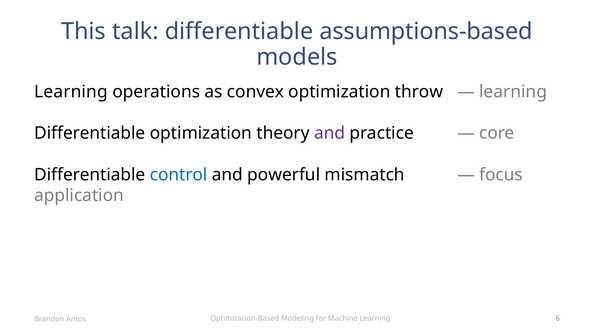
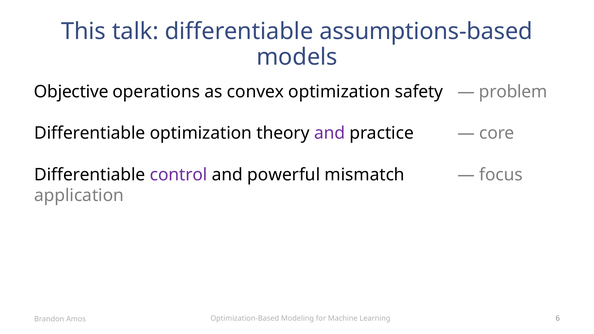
Learning: Learning -> Objective (71, 92)
throw: throw -> safety (419, 92)
learning: learning -> problem (513, 92)
control colour: blue -> purple (179, 175)
